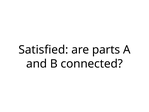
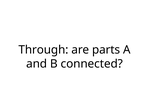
Satisfied: Satisfied -> Through (43, 50)
